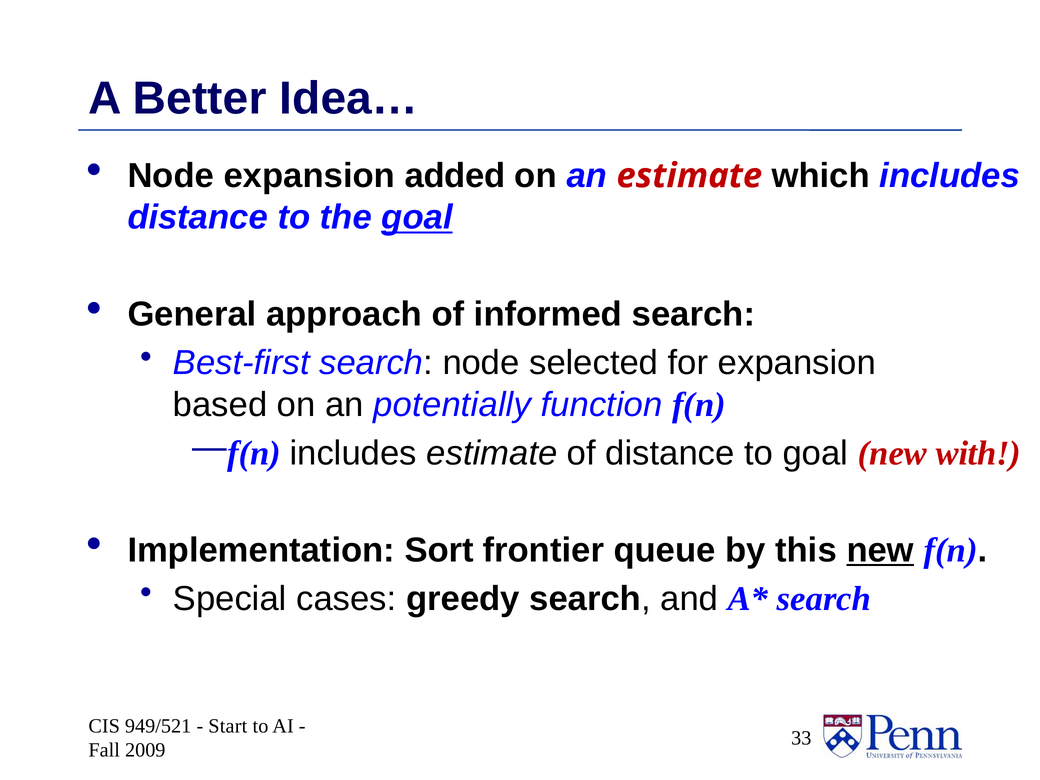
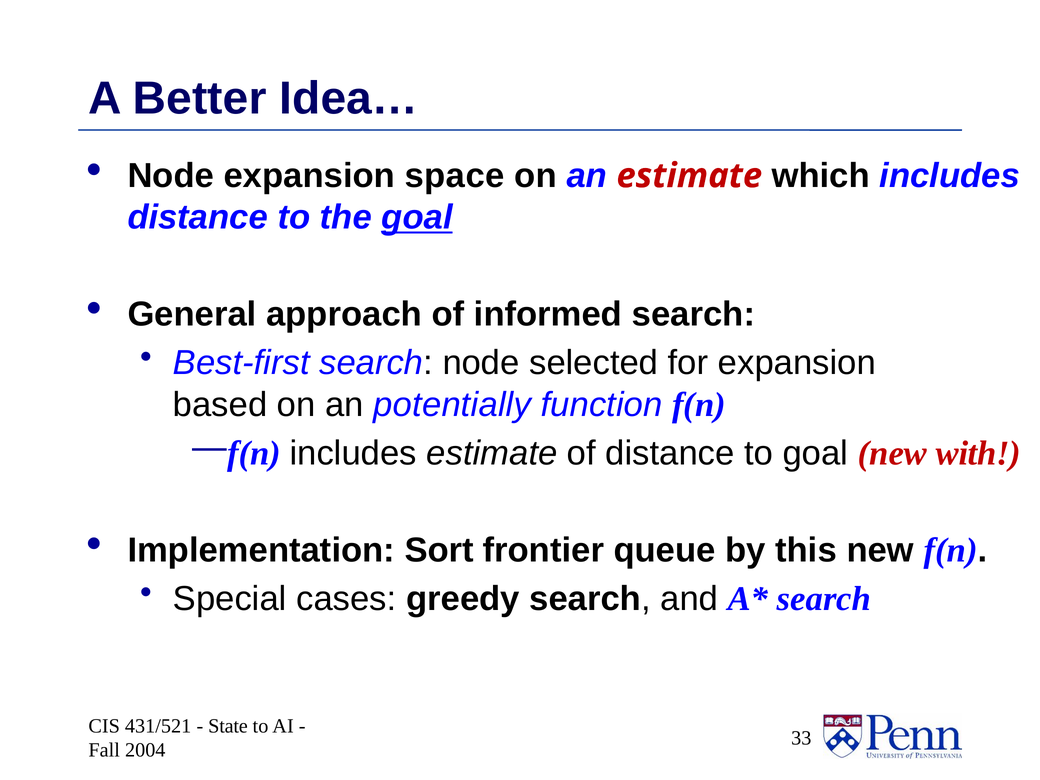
added: added -> space (455, 176)
new underline: present -> none (880, 550)
949/521: 949/521 -> 431/521 (158, 726)
Start: Start -> State (228, 726)
2009: 2009 -> 2004 (145, 750)
